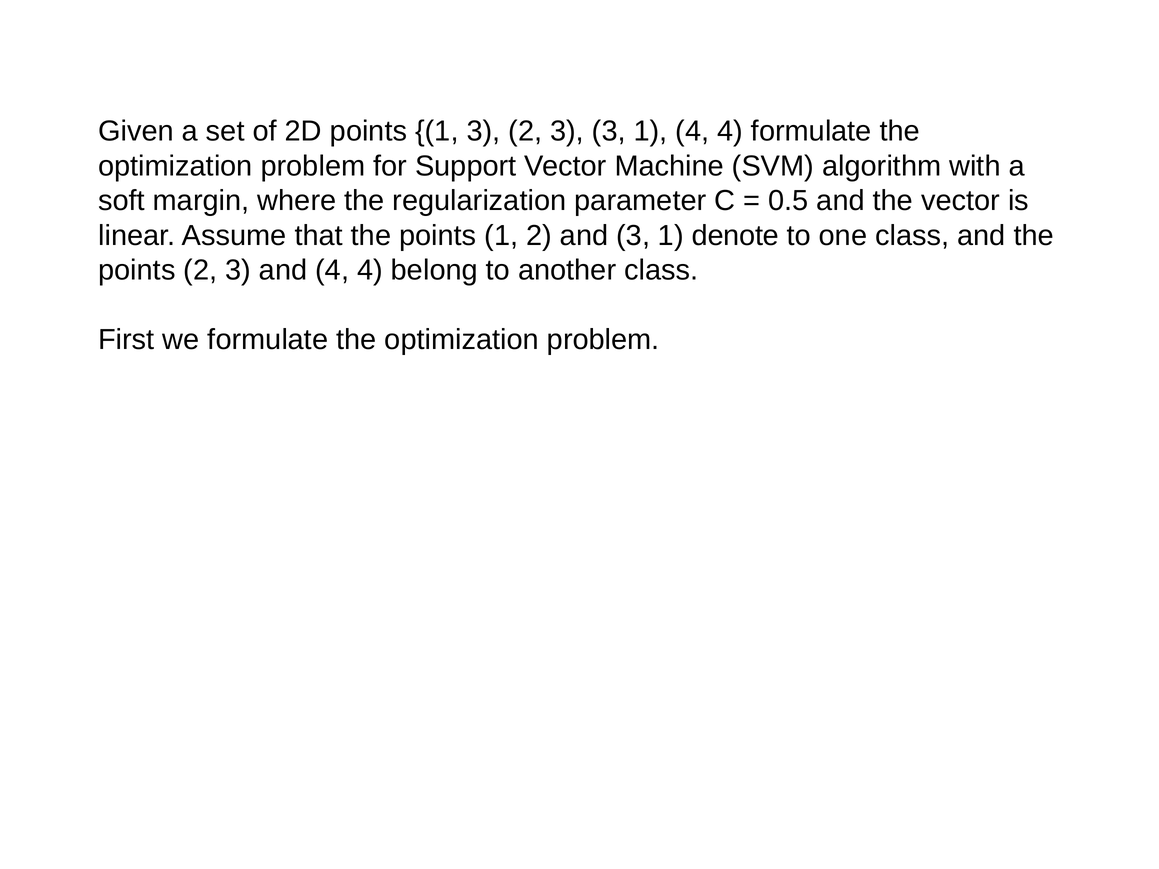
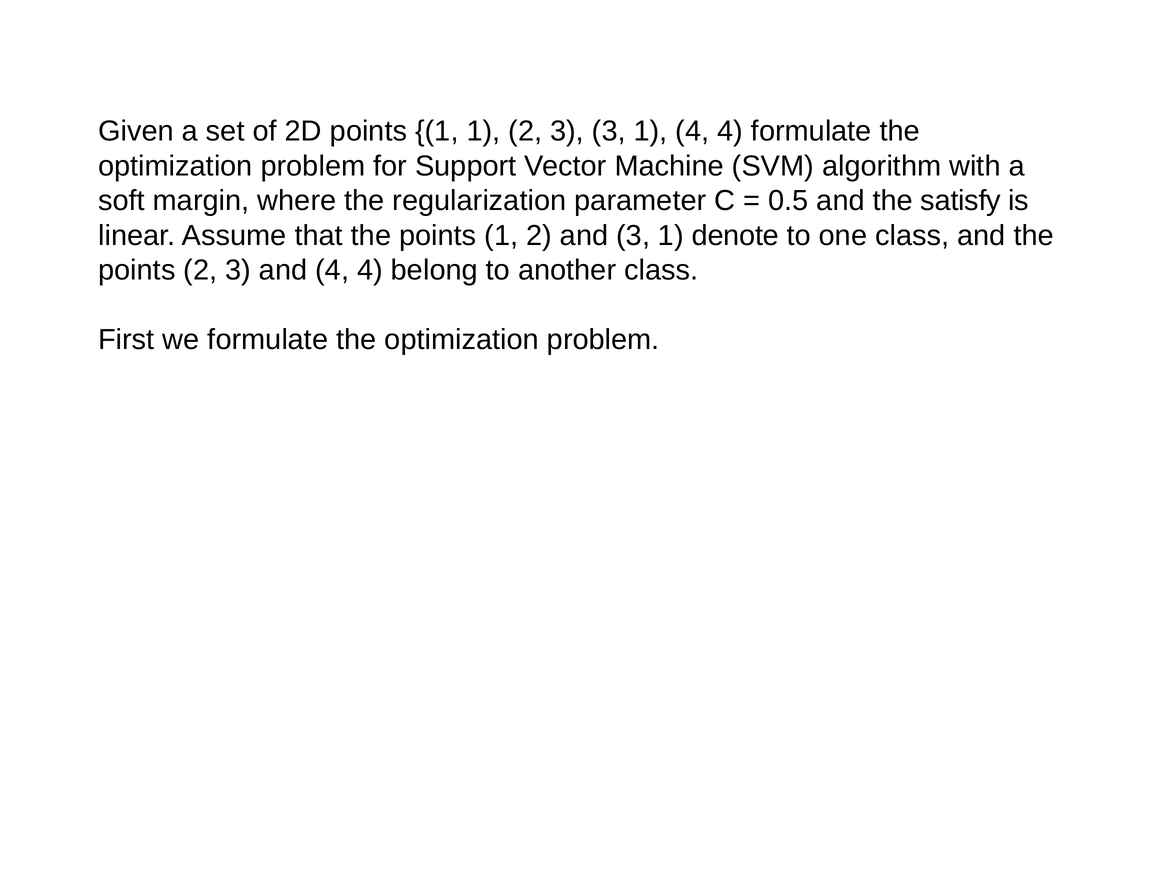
1 3: 3 -> 1 (483, 131)
the vector: vector -> satisfy (961, 201)
